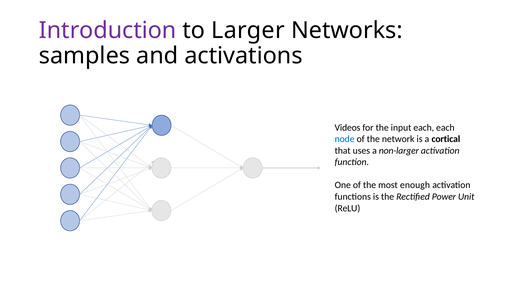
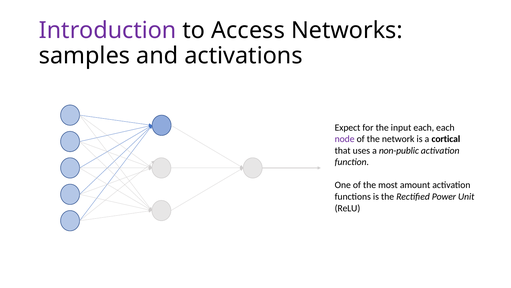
Larger: Larger -> Access (248, 30)
Videos: Videos -> Expect (348, 127)
node colour: blue -> purple (345, 139)
non-larger: non-larger -> non-public (399, 150)
enough: enough -> amount (415, 185)
